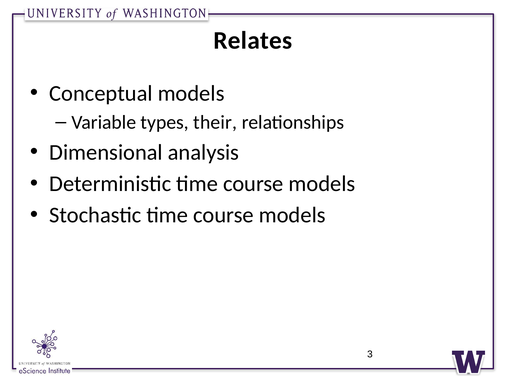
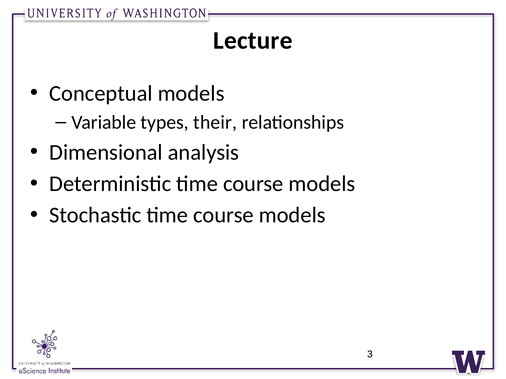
Relates: Relates -> Lecture (253, 41)
